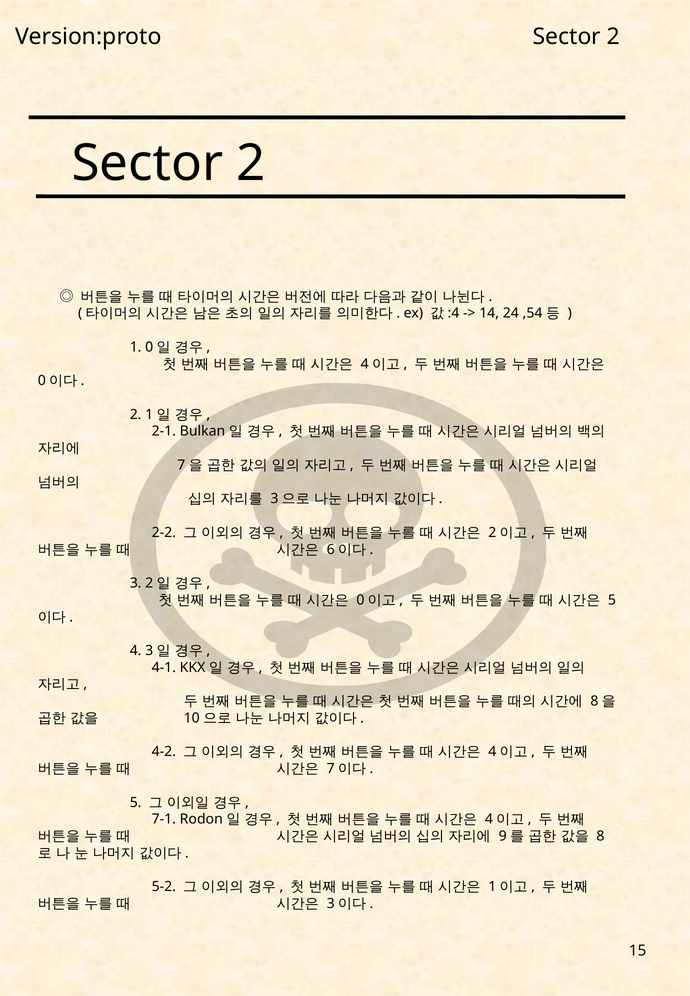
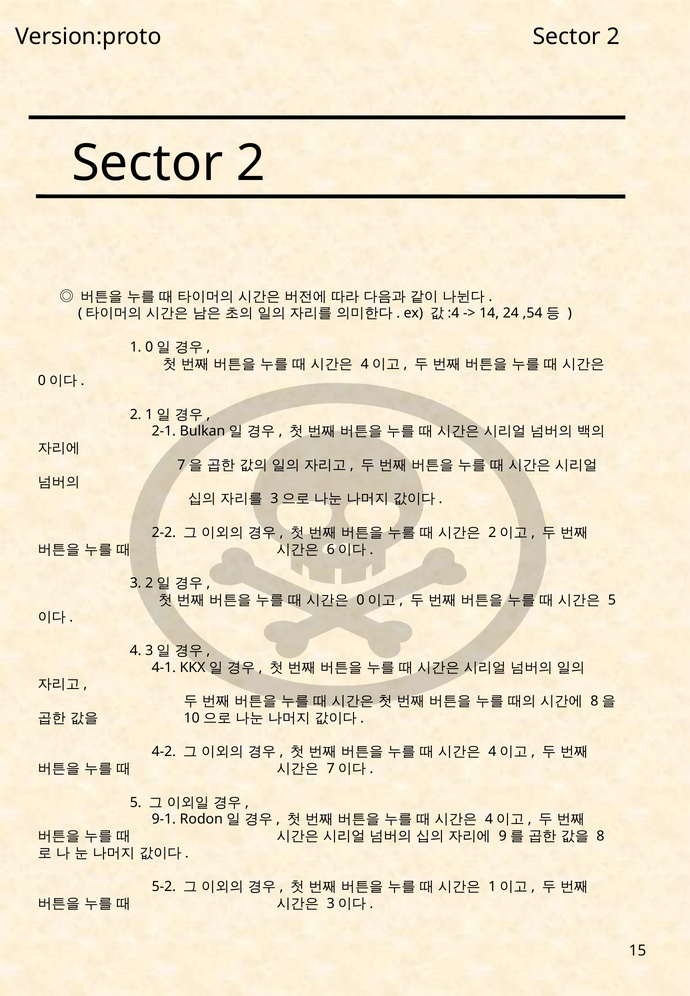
7-1: 7-1 -> 9-1 (164, 820)
